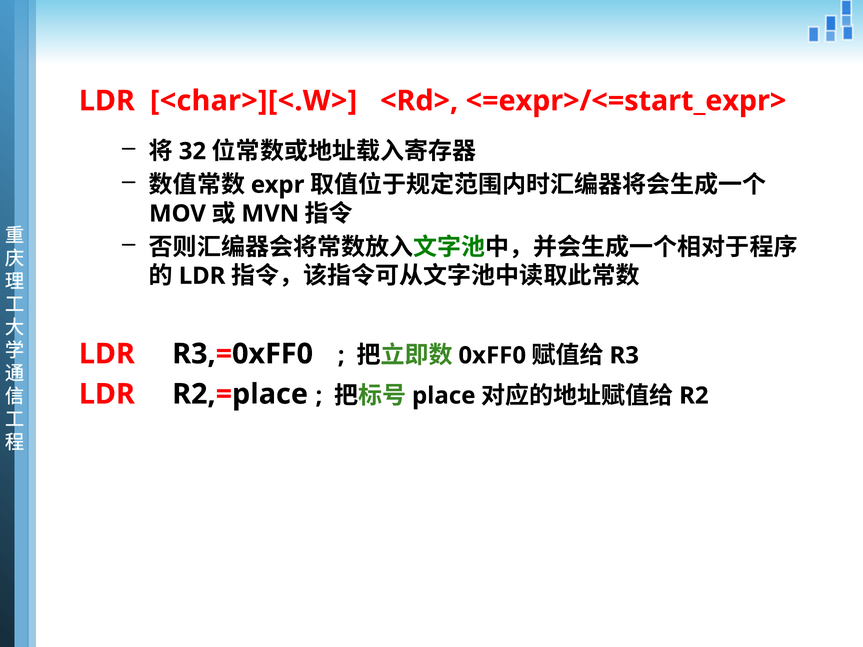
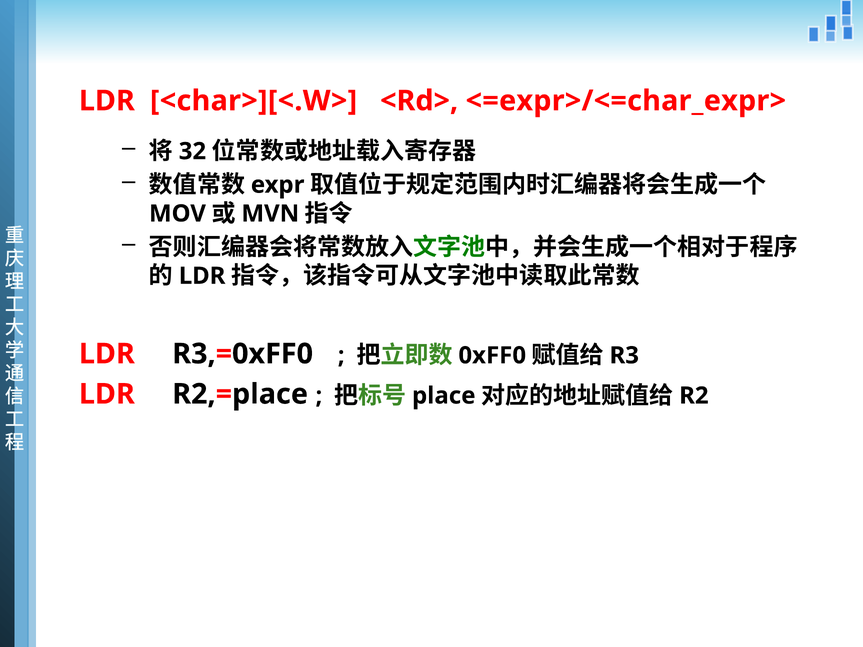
<=expr>/<=start_expr>: <=expr>/<=start_expr> -> <=expr>/<=char_expr> (626, 101)
